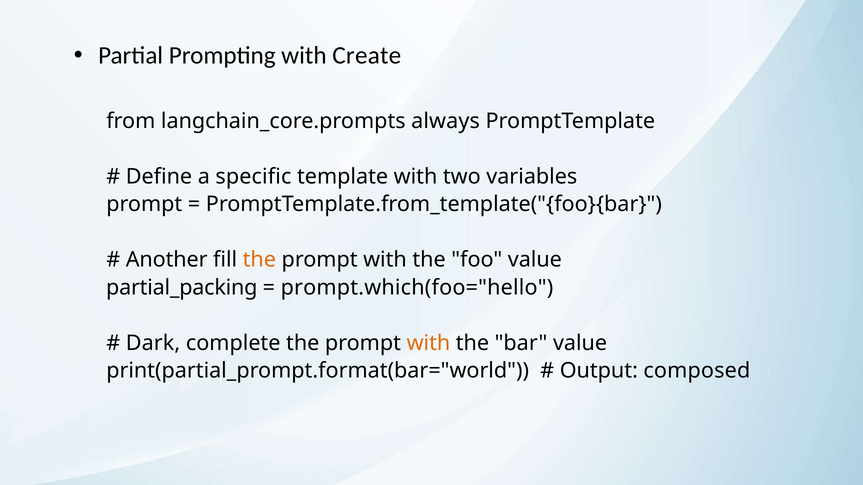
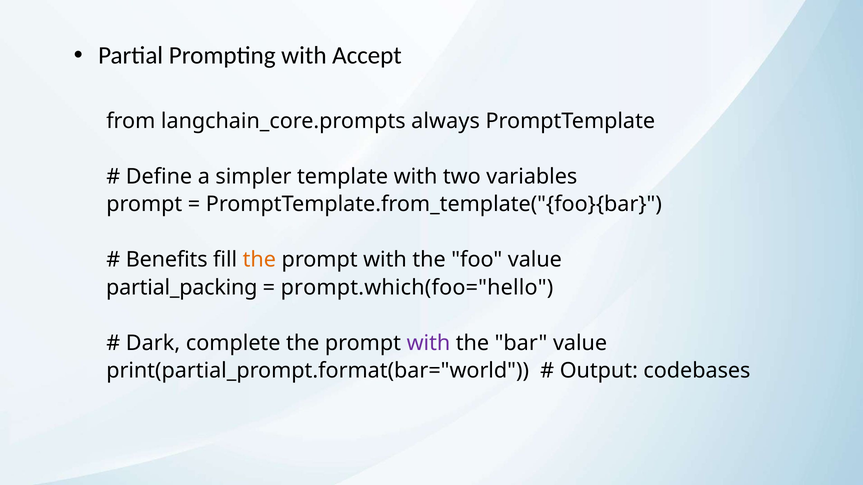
Create: Create -> Accept (367, 55)
specific: specific -> simpler (253, 177)
Another: Another -> Benefits (167, 260)
with colour: orange -> purple (428, 343)
composed: composed -> codebases (697, 371)
